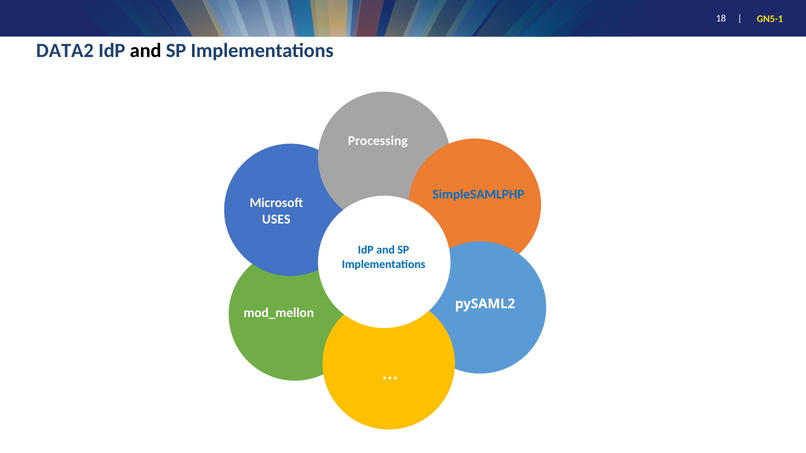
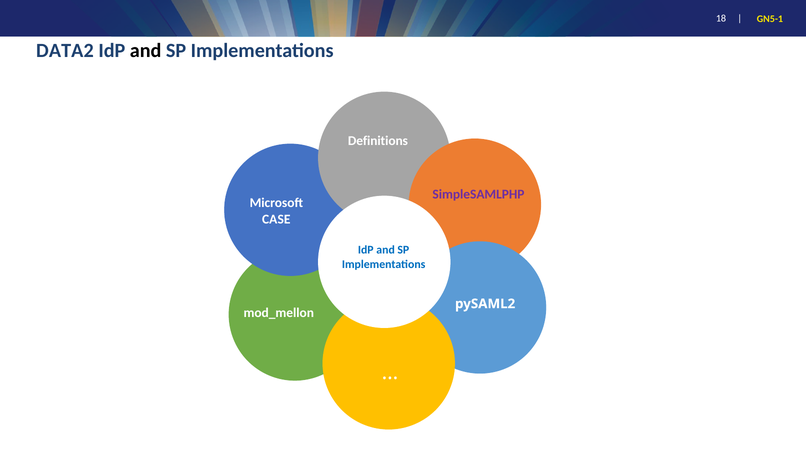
Processing: Processing -> Definitions (378, 141)
SimpleSAMLPHP colour: blue -> purple (478, 194)
USES: USES -> CASE (276, 219)
